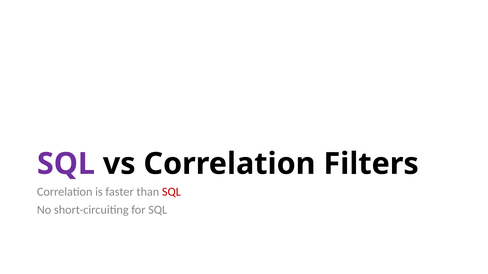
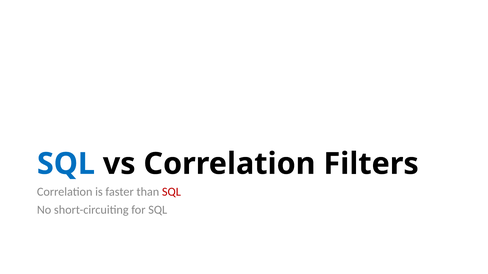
SQL colour: purple -> blue (66, 164)
